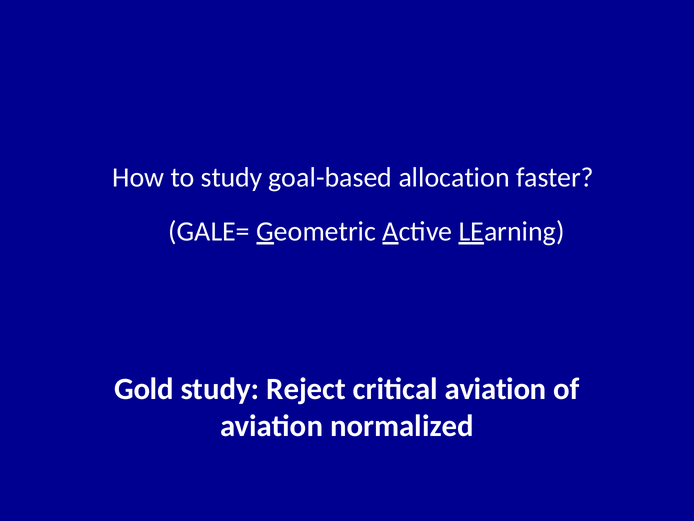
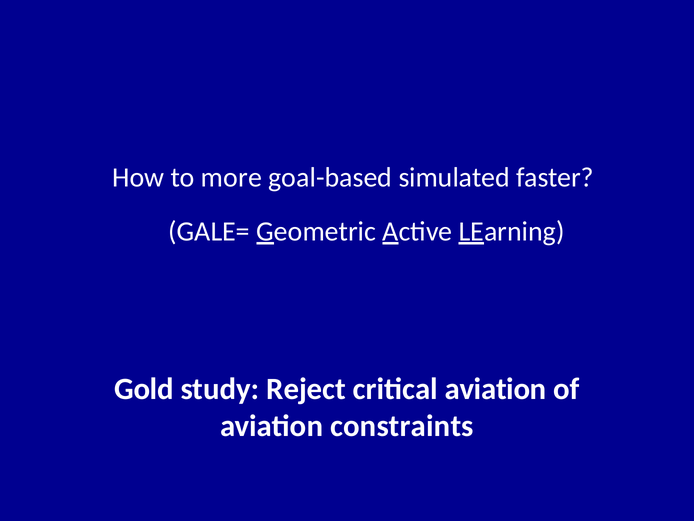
to study: study -> more (231, 177)
allocation: allocation -> simulated (454, 177)
normalized: normalized -> constraints (402, 426)
